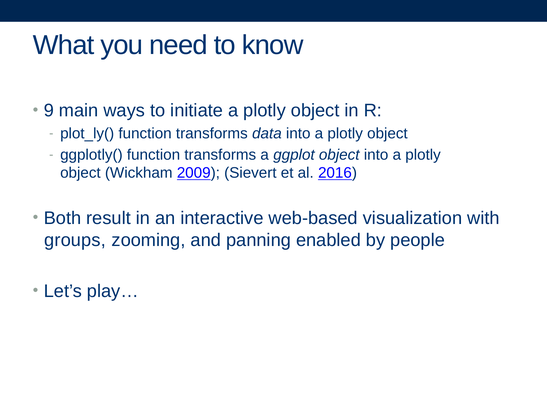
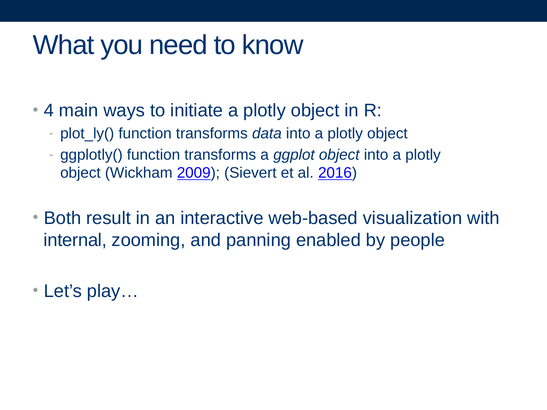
9: 9 -> 4 (49, 111)
groups: groups -> internal (75, 240)
